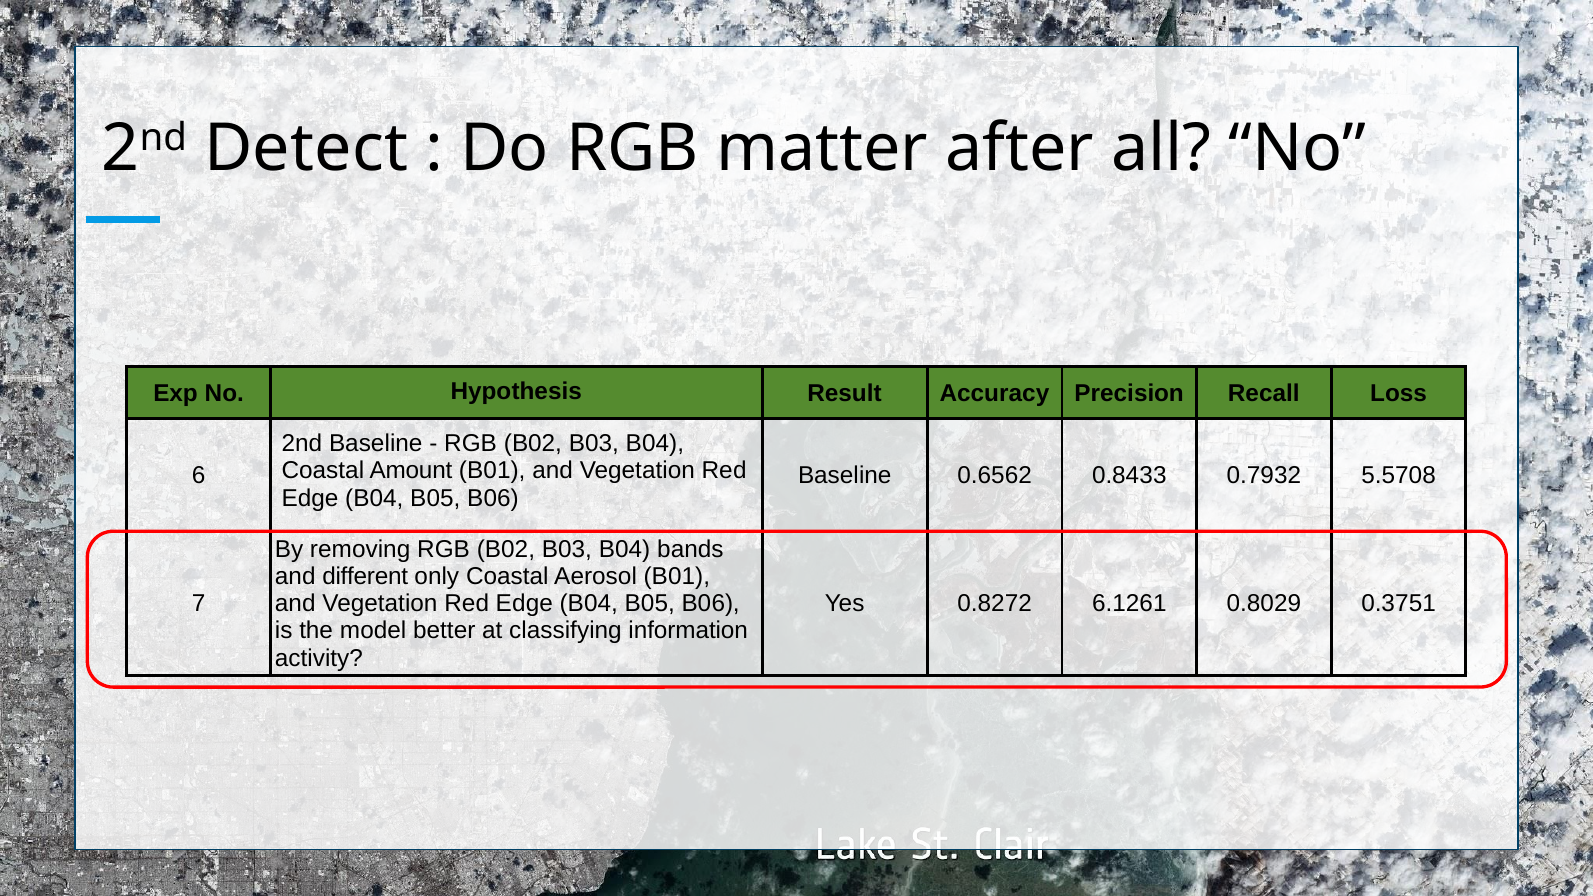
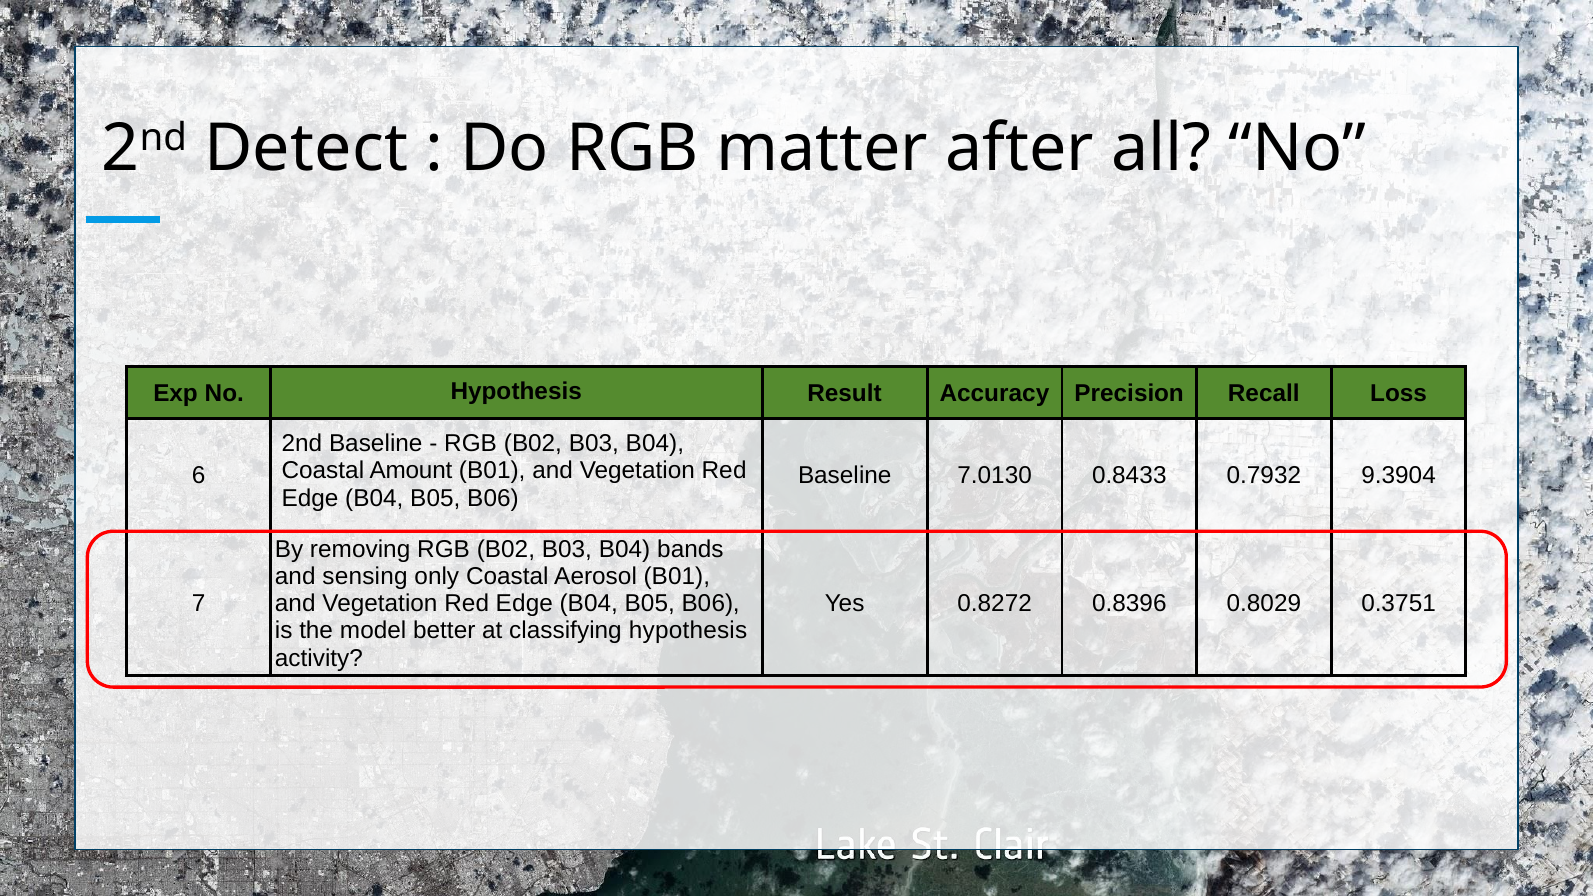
0.6562: 0.6562 -> 7.0130 (995, 476)
5.5708: 5.5708 -> 9.3904 (1399, 476)
different: different -> sensing (365, 577)
6.1261: 6.1261 -> 0.8396 (1129, 604)
classifying information: information -> hypothesis (688, 631)
